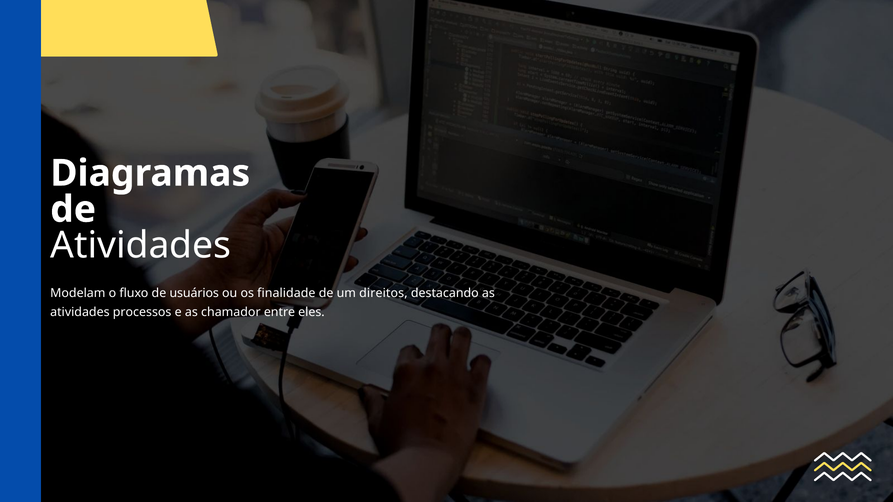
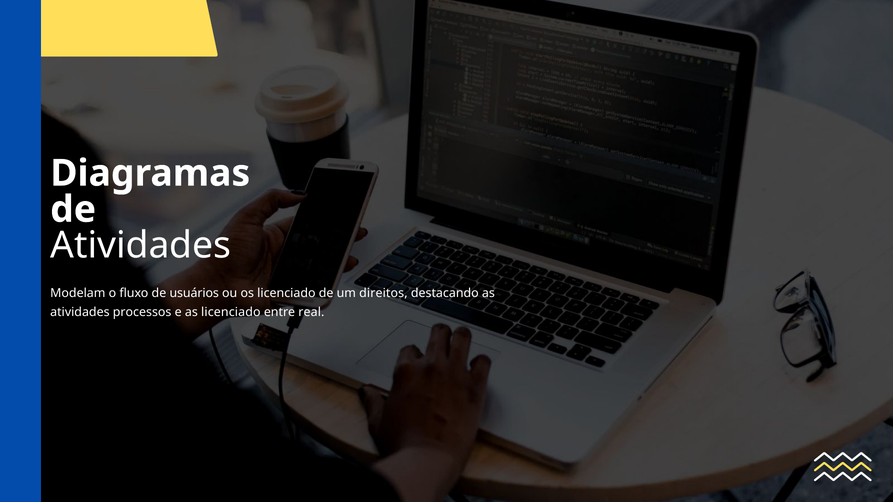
os finalidade: finalidade -> licenciado (286, 293)
as chamador: chamador -> licenciado (231, 312)
eles: eles -> real (311, 312)
